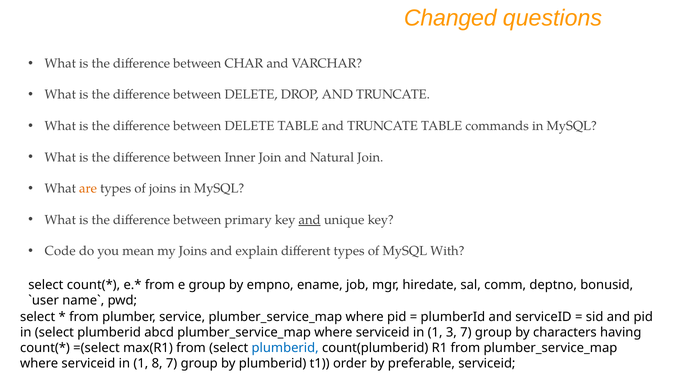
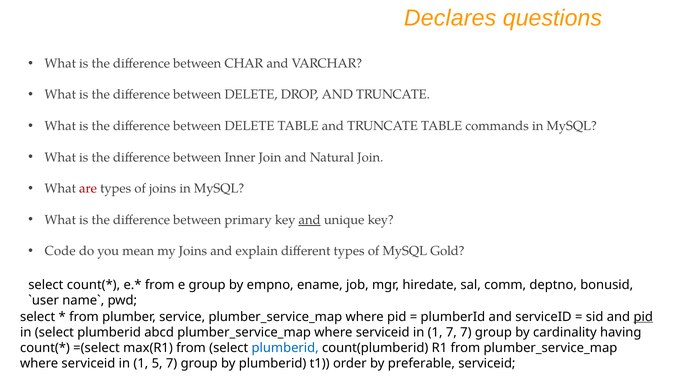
Changed: Changed -> Declares (450, 18)
are colour: orange -> red (88, 188)
With: With -> Gold (447, 251)
pid underline: none -> present (643, 316)
1 3: 3 -> 7 (451, 332)
characters: characters -> cardinality (565, 332)
8: 8 -> 5 (157, 363)
